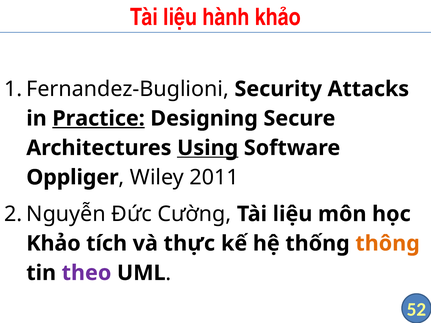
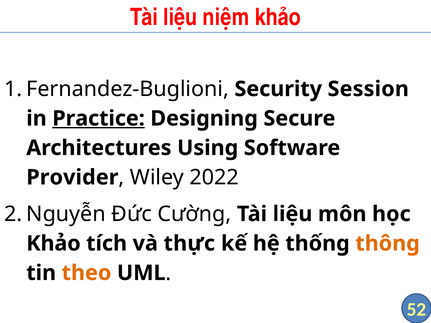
hành: hành -> niệm (226, 17)
Attacks: Attacks -> Session (368, 89)
Using underline: present -> none (208, 148)
Oppliger: Oppliger -> Provider (72, 177)
2011: 2011 -> 2022 (214, 177)
theo colour: purple -> orange (86, 273)
